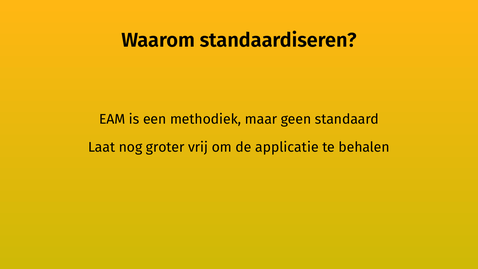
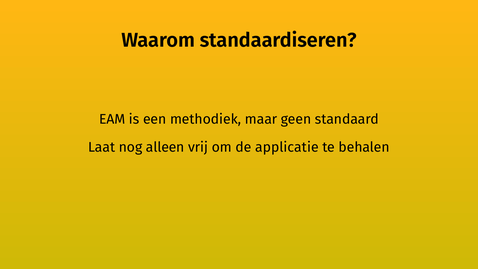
groter: groter -> alleen (165, 147)
